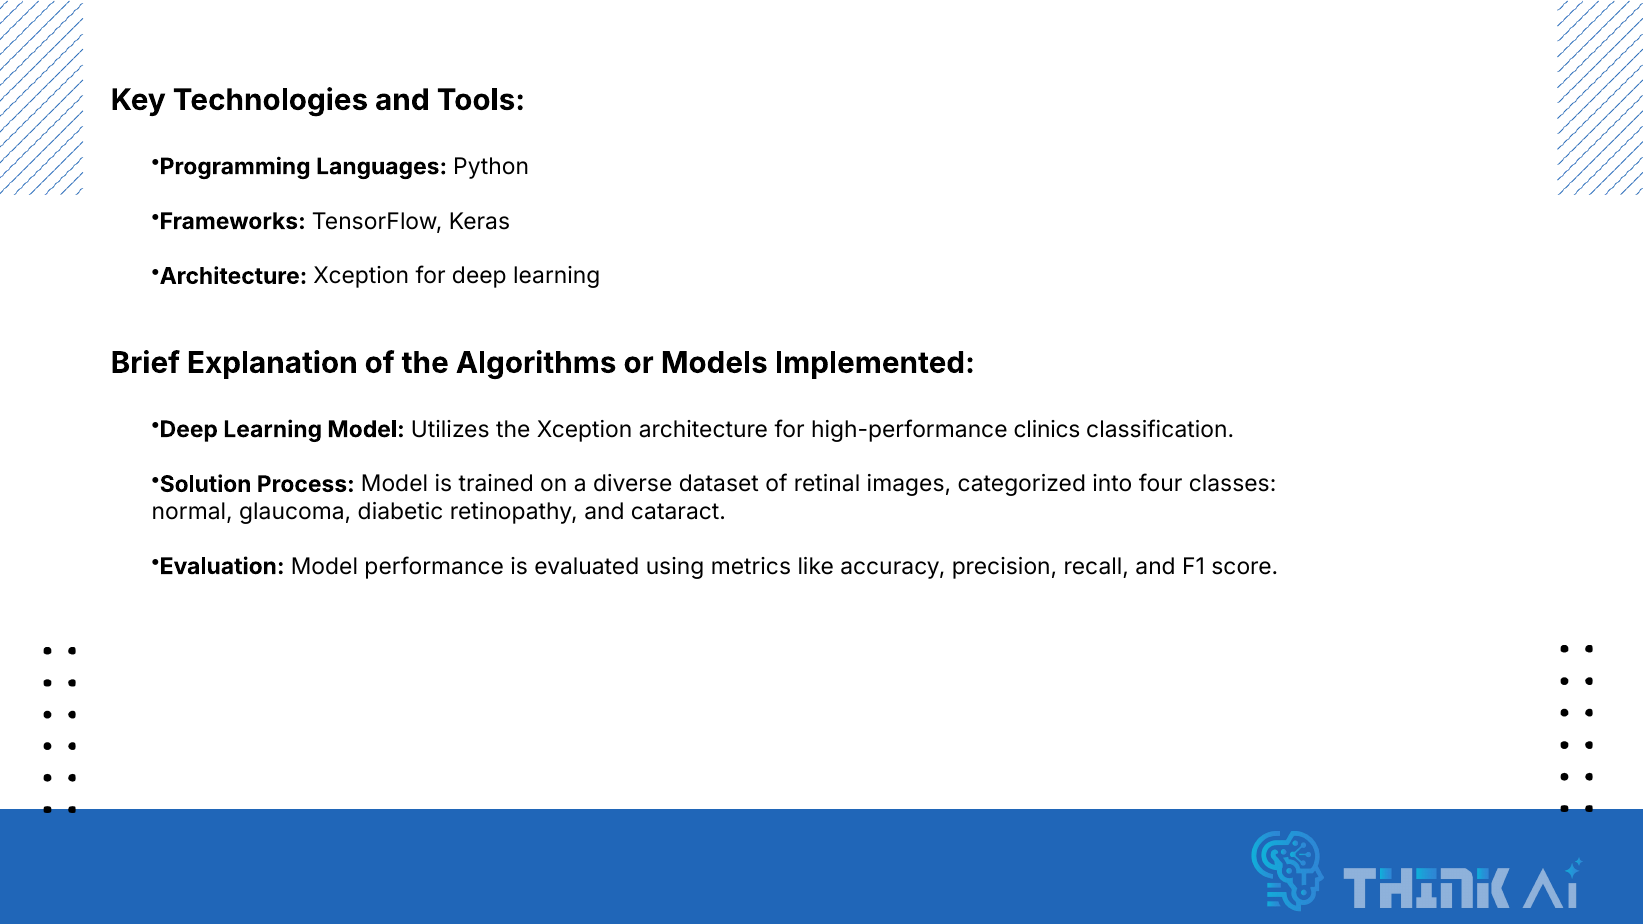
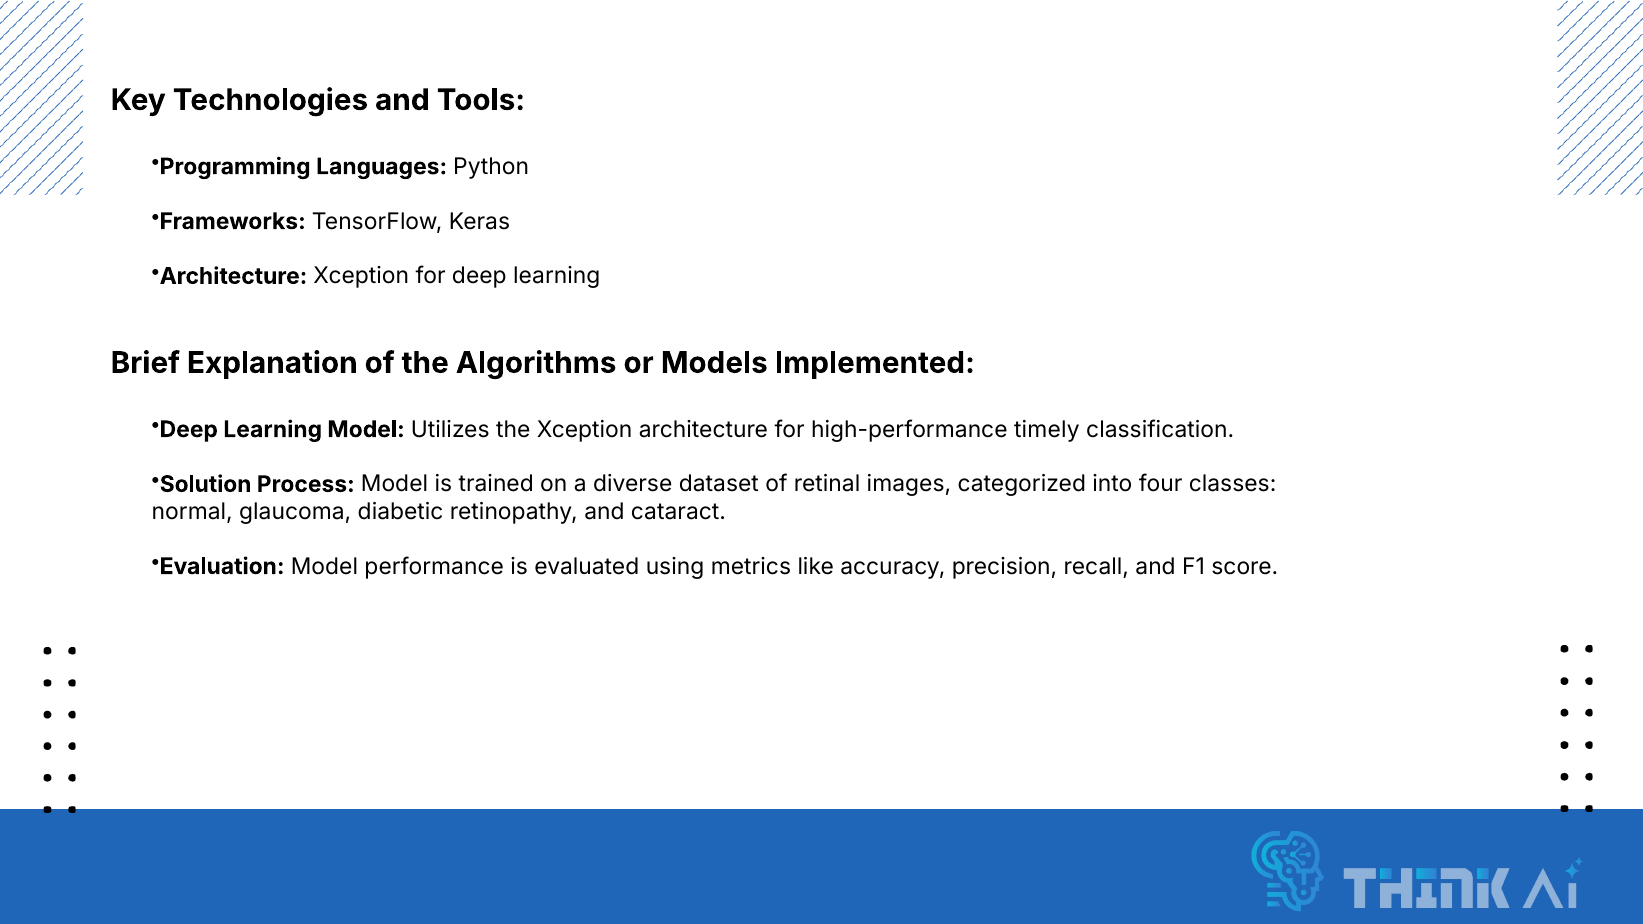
clinics: clinics -> timely (1047, 430)
